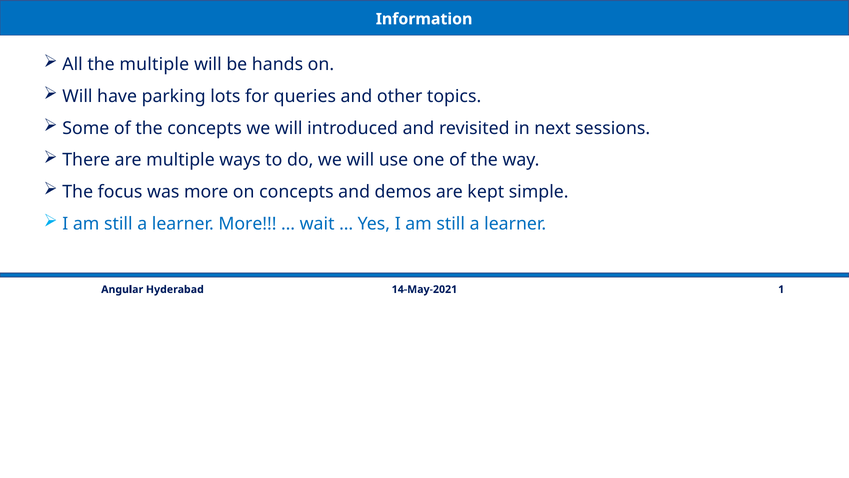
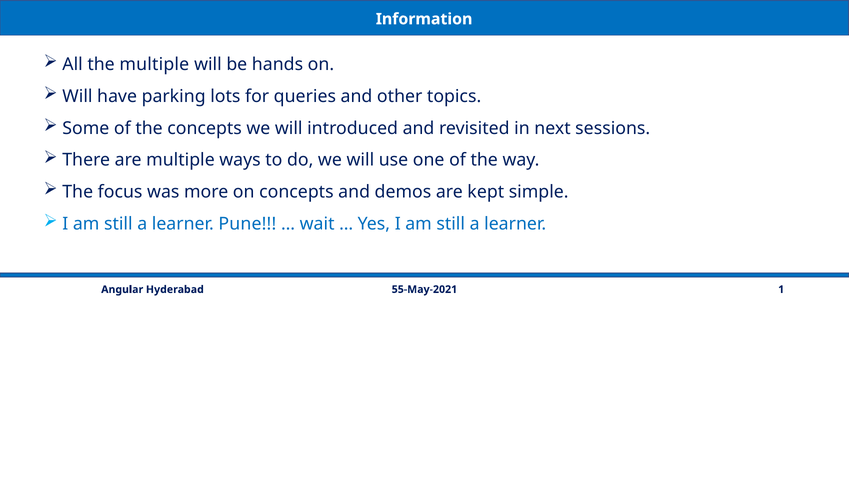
learner More: More -> Pune (247, 224)
14-May-2021: 14-May-2021 -> 55-May-2021 (424, 289)
